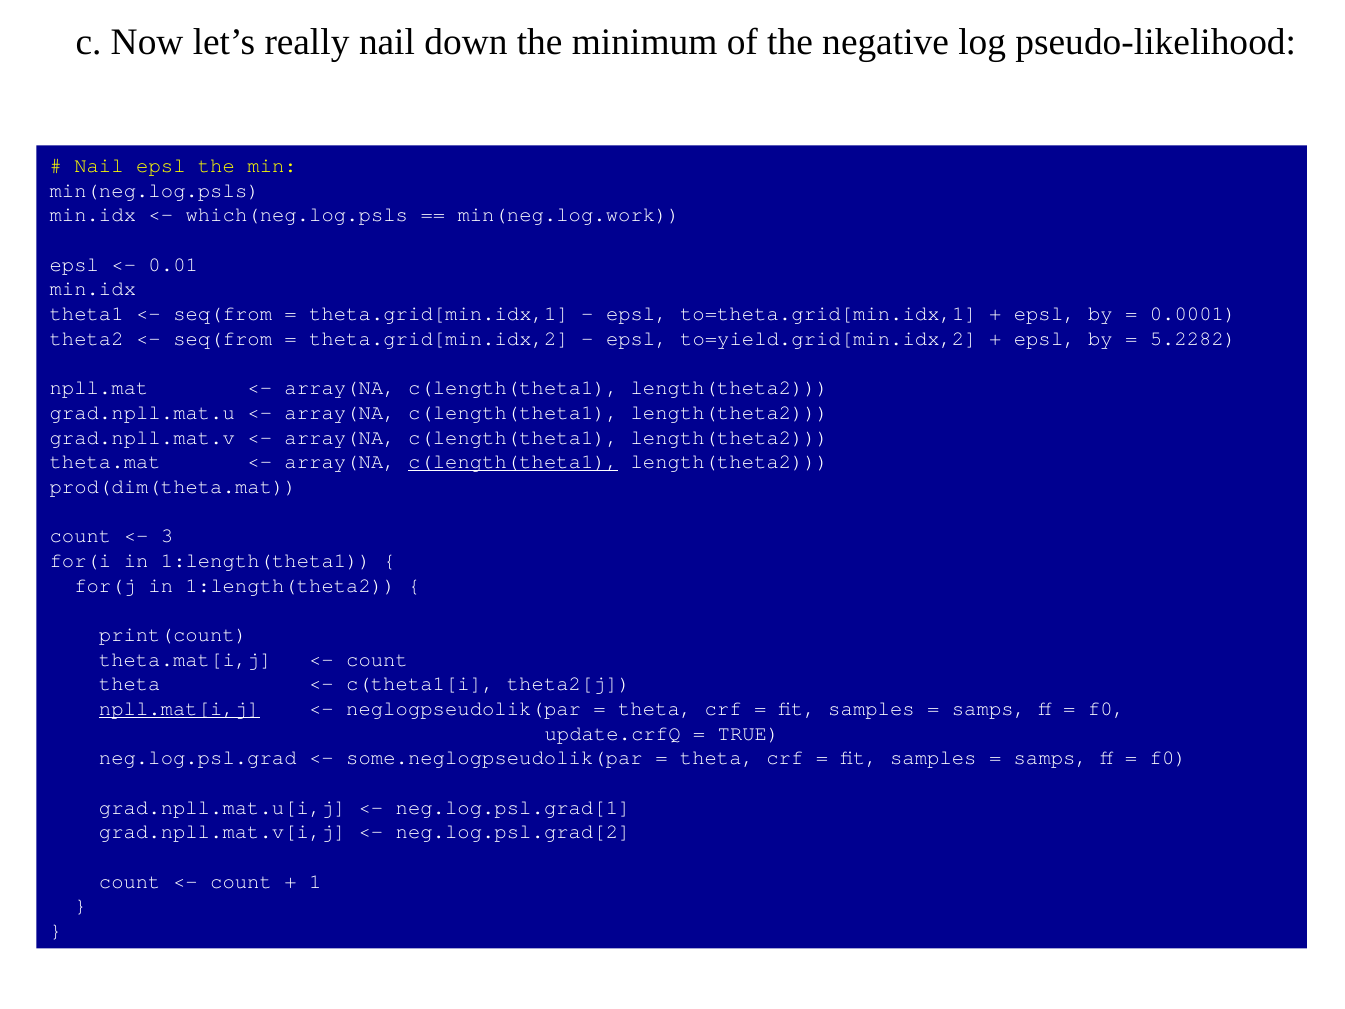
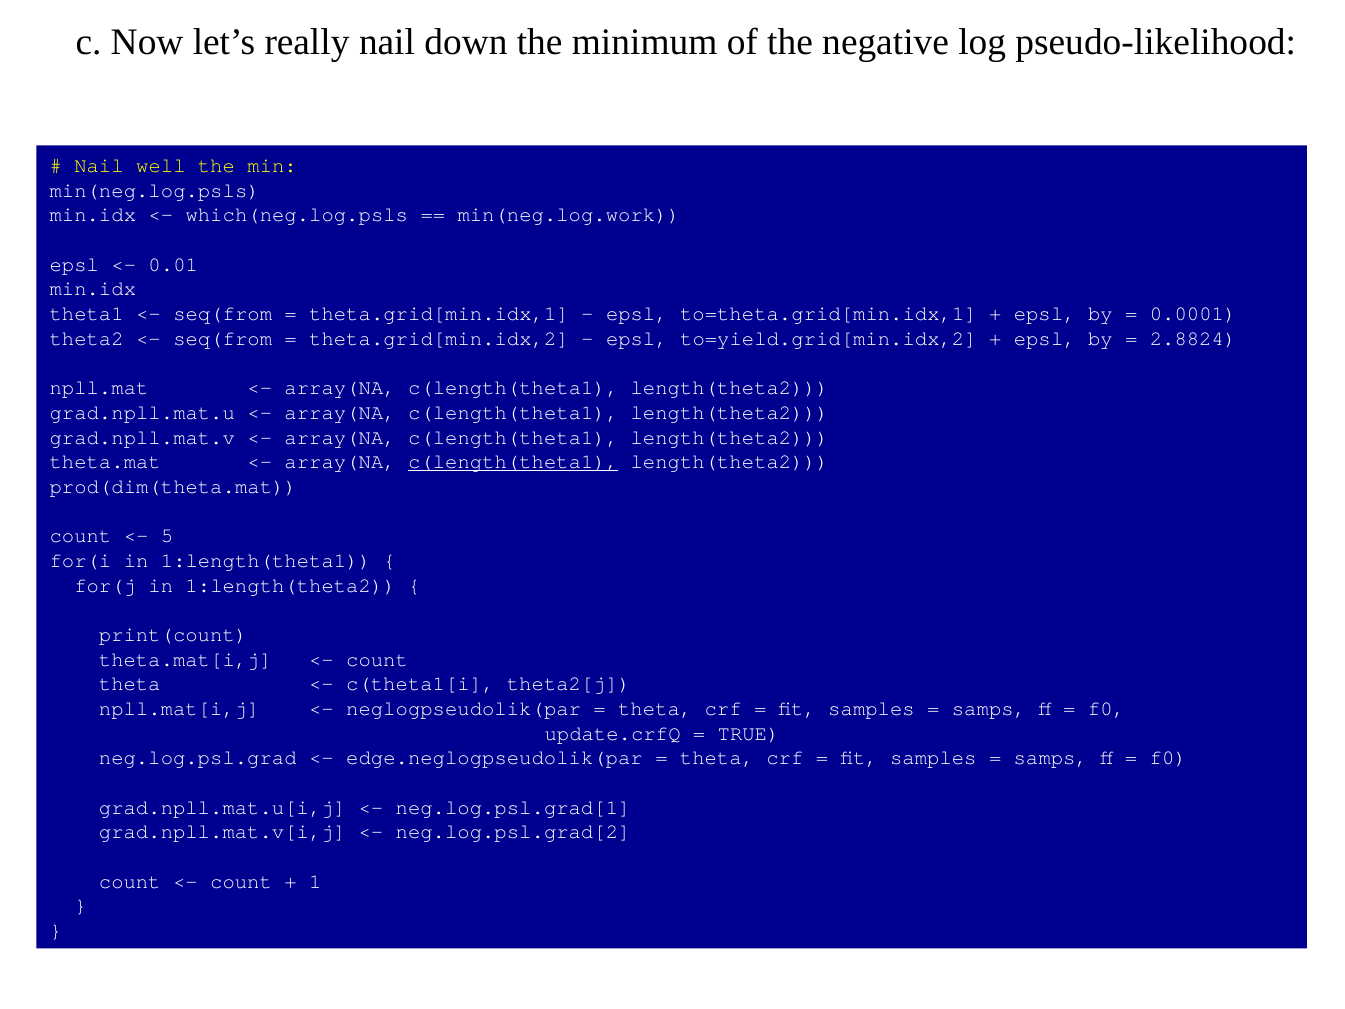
Nail epsl: epsl -> well (161, 166)
5.2282: 5.2282 -> 2.8824 (1193, 338)
3: 3 -> 5 (167, 536)
npll.mat[i,j underline: present -> none (179, 709)
some.neglogpseudolik(par: some.neglogpseudolik(par -> edge.neglogpseudolik(par (495, 758)
